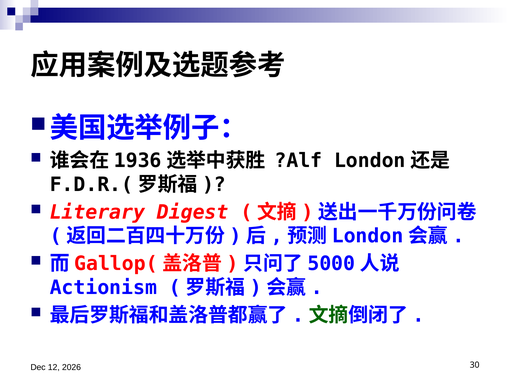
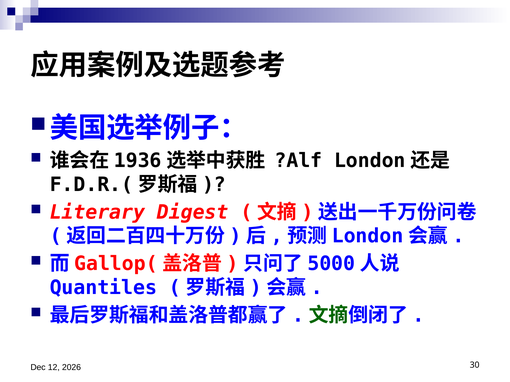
Actionism: Actionism -> Quantiles (103, 288)
